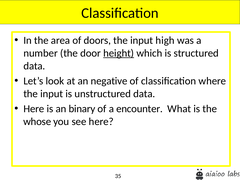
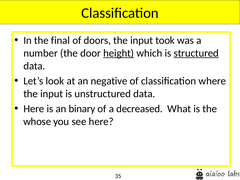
area: area -> final (60, 40)
high: high -> took (165, 40)
structured underline: none -> present (196, 53)
encounter: encounter -> decreased (139, 109)
